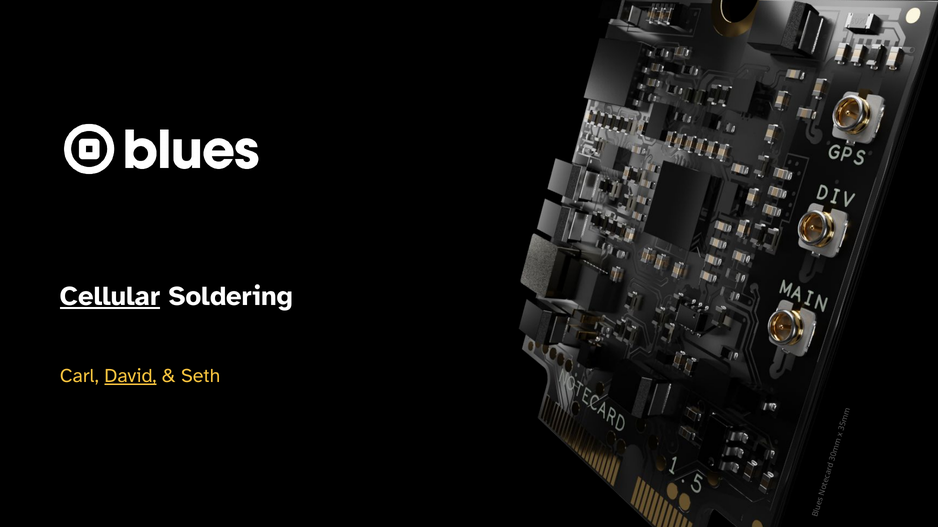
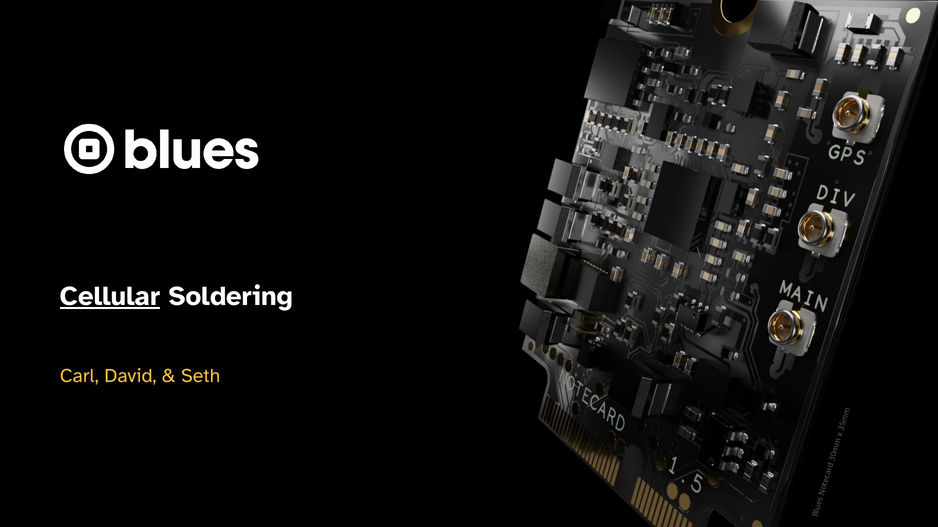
David underline: present -> none (130, 376)
